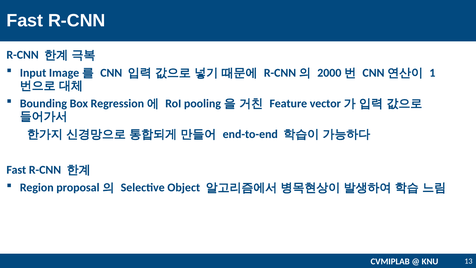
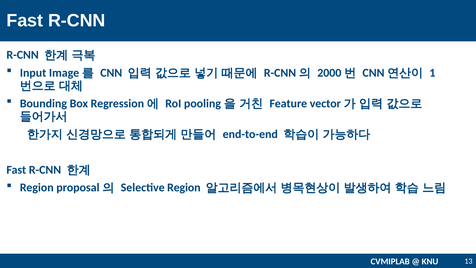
Selective Object: Object -> Region (184, 187)
